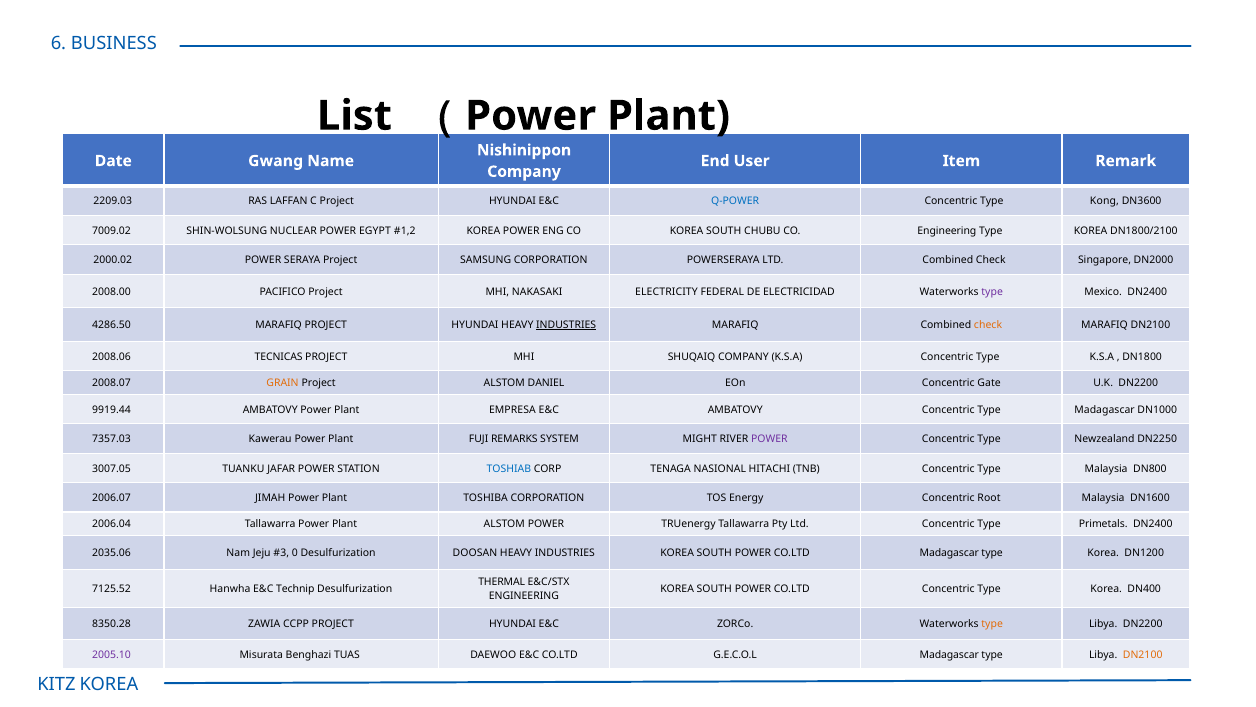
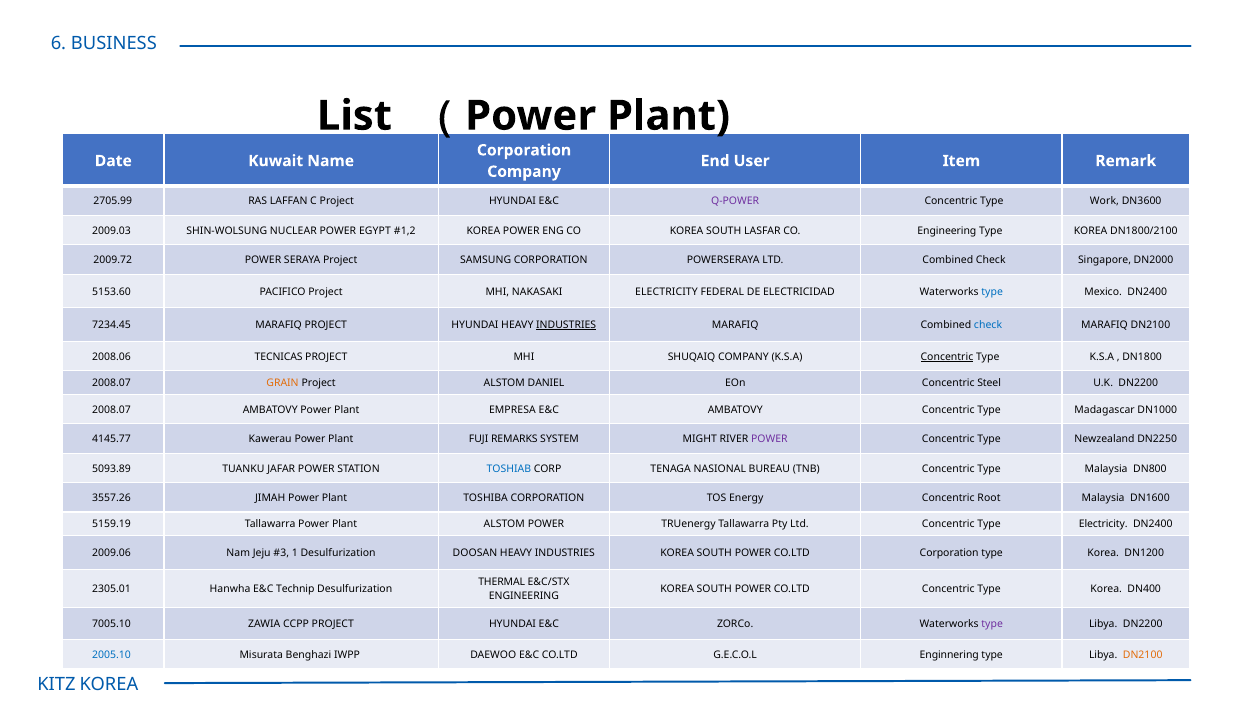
Nishinippon: Nishinippon -> Corporation (524, 150)
Gwang: Gwang -> Kuwait (276, 161)
2209.03: 2209.03 -> 2705.99 (113, 201)
Q-POWER colour: blue -> purple (735, 201)
Kong: Kong -> Work (1104, 201)
7009.02: 7009.02 -> 2009.03 (111, 231)
CHUBU: CHUBU -> LASFAR (762, 231)
2000.02: 2000.02 -> 2009.72 (113, 260)
2008.00: 2008.00 -> 5153.60 (111, 291)
type colour: purple -> blue (992, 291)
4286.50: 4286.50 -> 7234.45 (111, 325)
check colour: orange -> blue (988, 325)
Concentric underline: none -> present (947, 356)
Gate: Gate -> Steel (989, 383)
9919.44: 9919.44 -> 2008.07 (111, 410)
7357.03: 7357.03 -> 4145.77 (111, 439)
3007.05: 3007.05 -> 5093.89 (111, 468)
HITACHI: HITACHI -> BUREAU (769, 468)
2006.07: 2006.07 -> 3557.26 (111, 498)
2006.04: 2006.04 -> 5159.19 (111, 524)
Type Primetals: Primetals -> Electricity (1103, 524)
2035.06: 2035.06 -> 2009.06 (111, 553)
0: 0 -> 1 (295, 553)
CO.LTD Madagascar: Madagascar -> Corporation (949, 553)
7125.52: 7125.52 -> 2305.01 (111, 589)
8350.28: 8350.28 -> 7005.10 (111, 624)
type colour: orange -> purple (992, 624)
2005.10 colour: purple -> blue (111, 654)
TUAS: TUAS -> IWPP (347, 654)
G.E.C.O.L Madagascar: Madagascar -> Enginnering (949, 654)
